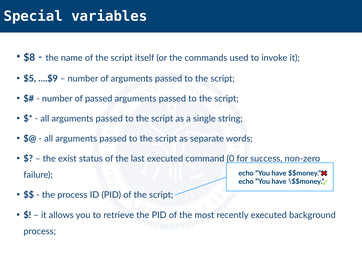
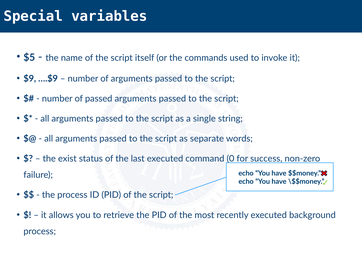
$8: $8 -> $5 (29, 58)
$5: $5 -> $9 (30, 79)
